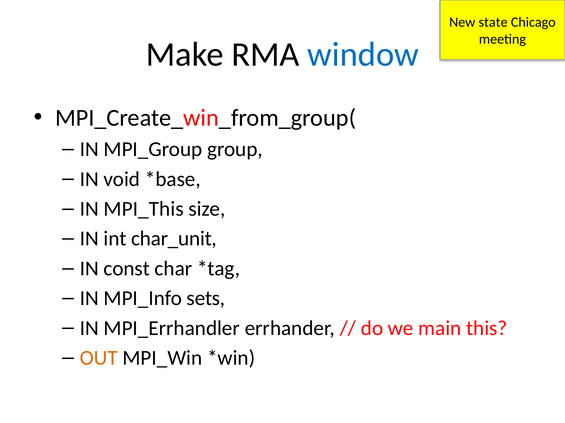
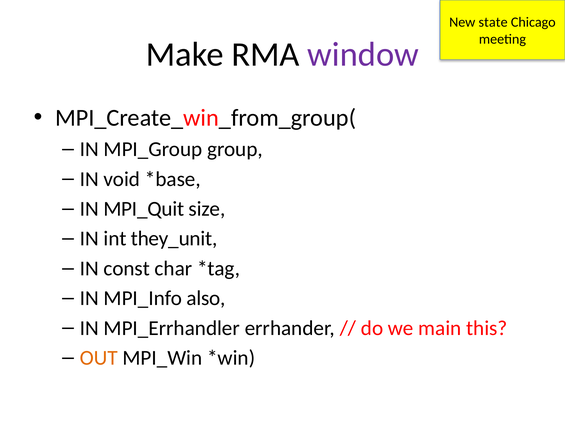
window colour: blue -> purple (363, 55)
MPI_This: MPI_This -> MPI_Quit (144, 209)
char_unit: char_unit -> they_unit (174, 239)
sets: sets -> also (206, 299)
